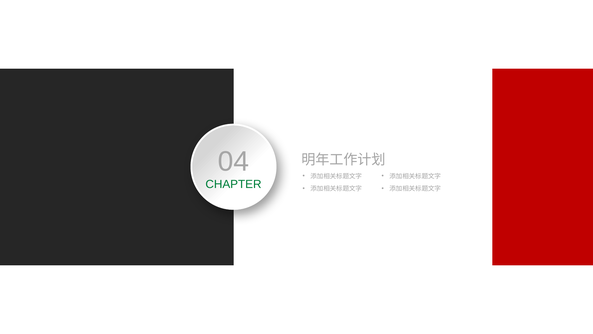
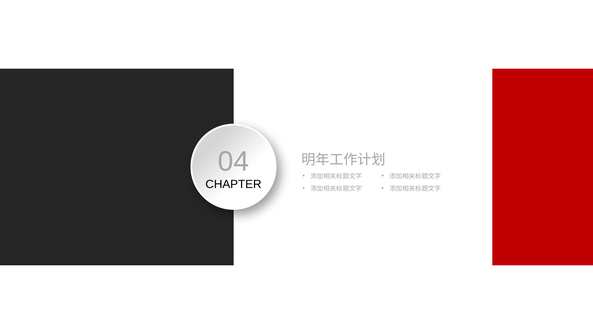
CHAPTER colour: green -> black (233, 184)
